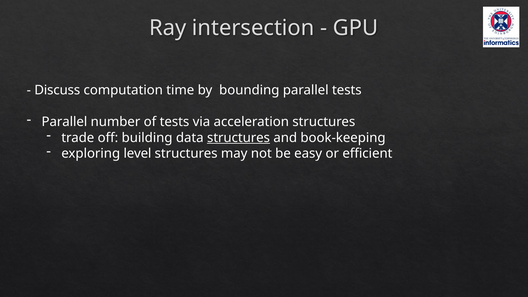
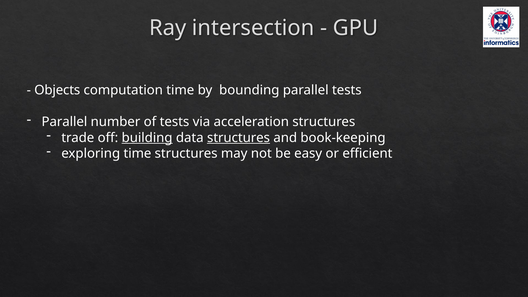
Discuss: Discuss -> Objects (57, 90)
building underline: none -> present (147, 138)
exploring level: level -> time (137, 154)
